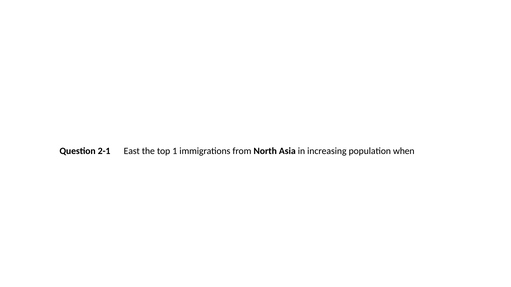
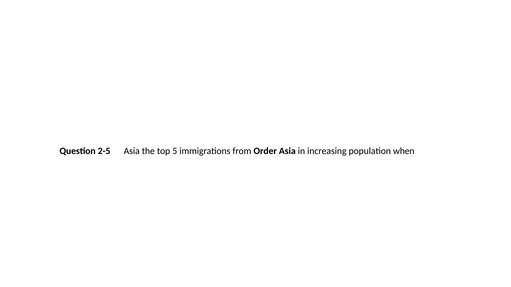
2-1: 2-1 -> 2-5 (104, 151)
East: East -> Asia (132, 151)
1: 1 -> 5 (175, 151)
North: North -> Order (265, 151)
